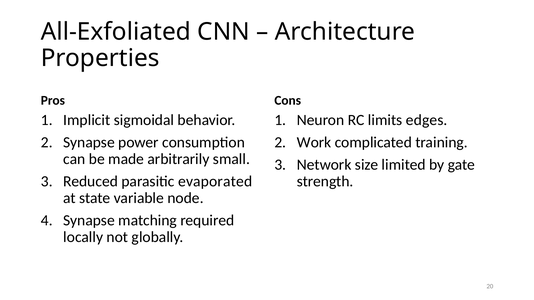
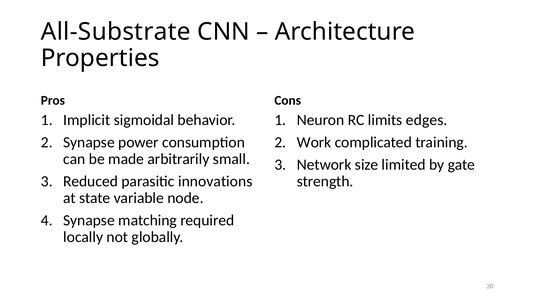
All-Exfoliated: All-Exfoliated -> All-Substrate (116, 32)
evaporated: evaporated -> innovations (215, 182)
